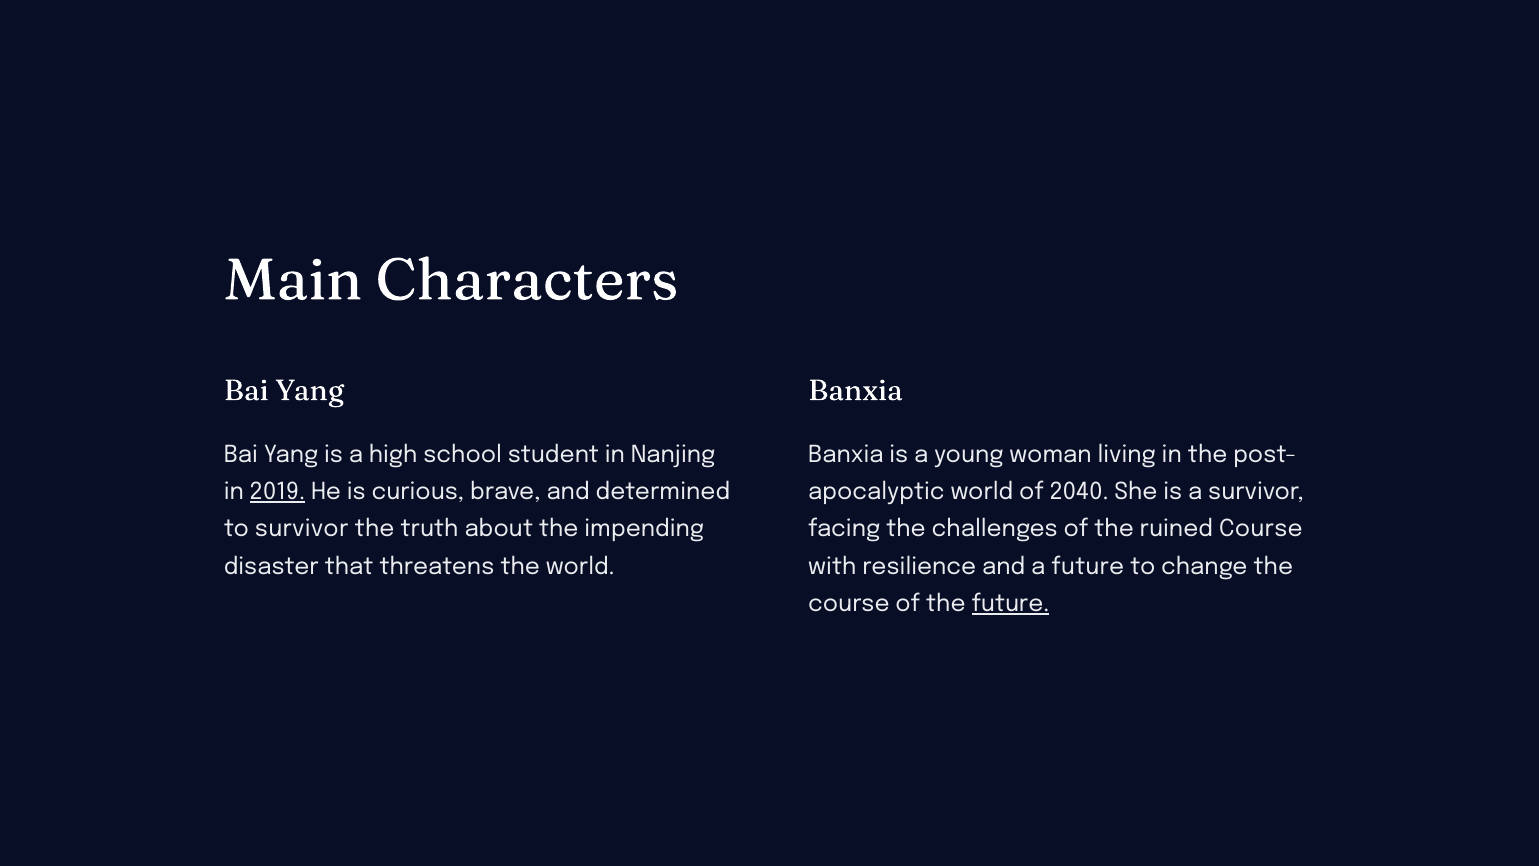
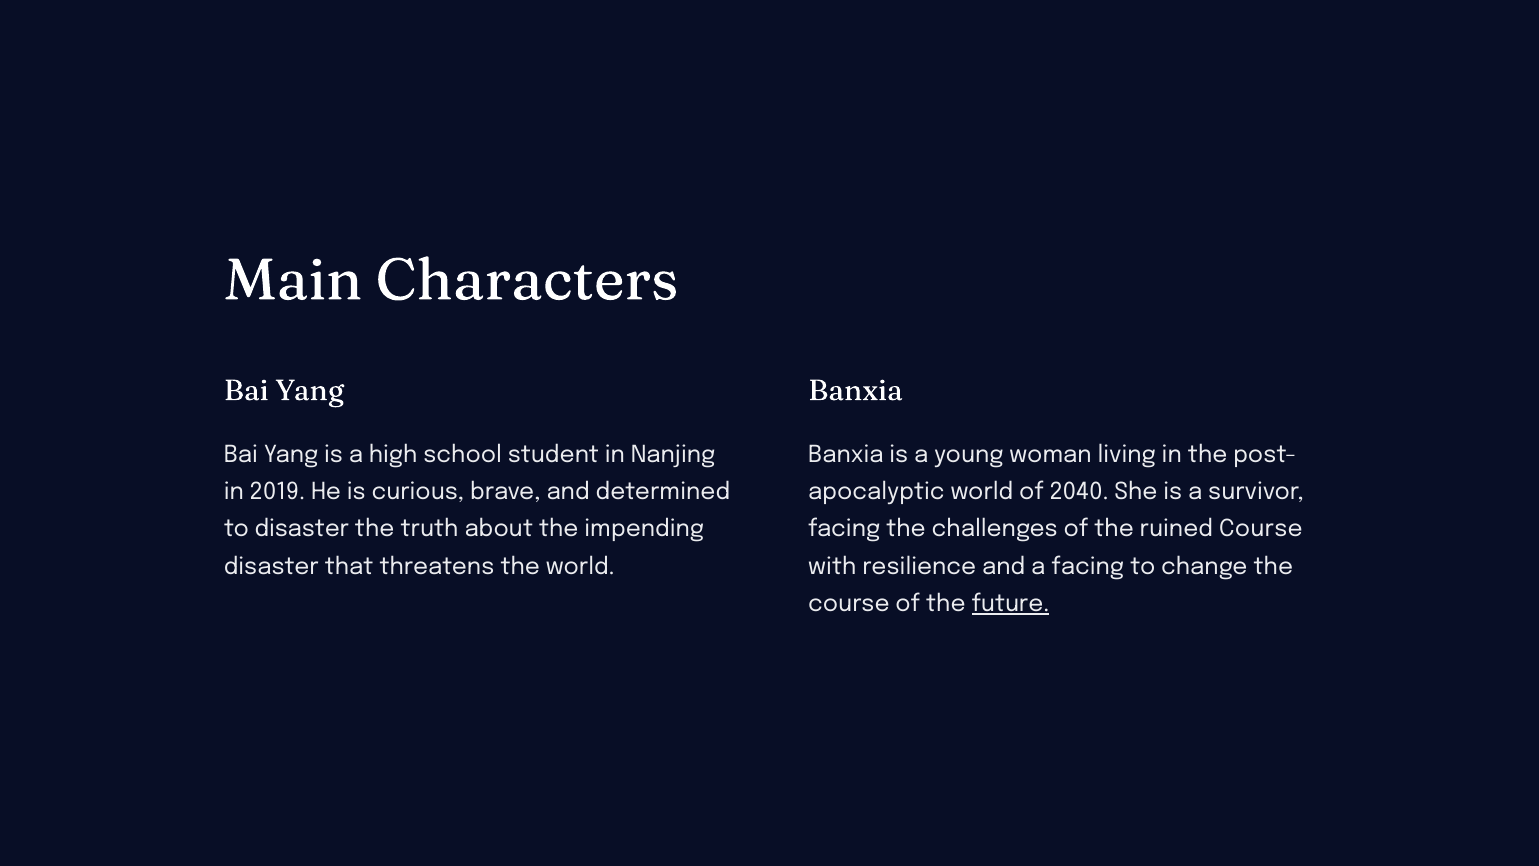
2019 underline: present -> none (277, 492)
to survivor: survivor -> disaster (302, 529)
a future: future -> facing (1088, 566)
